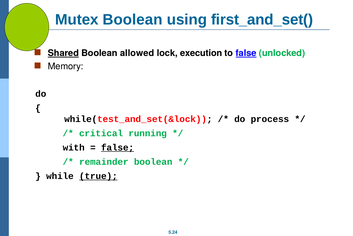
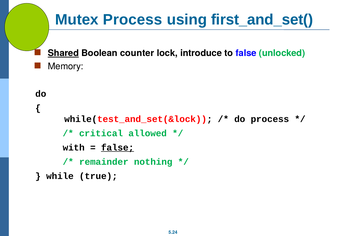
Mutex Boolean: Boolean -> Process (133, 20)
allowed: allowed -> counter (137, 53)
execution: execution -> introduce (201, 53)
false underline: present -> none (246, 53)
running: running -> allowed (148, 133)
remainder boolean: boolean -> nothing (153, 161)
true underline: present -> none (98, 175)
